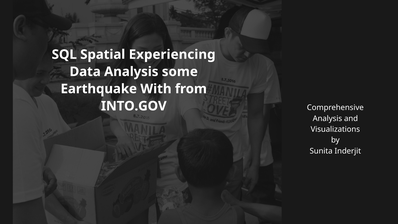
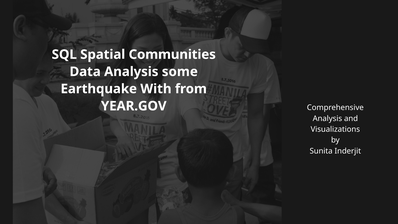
Experiencing: Experiencing -> Communities (172, 54)
INTO.GOV: INTO.GOV -> YEAR.GOV (134, 106)
